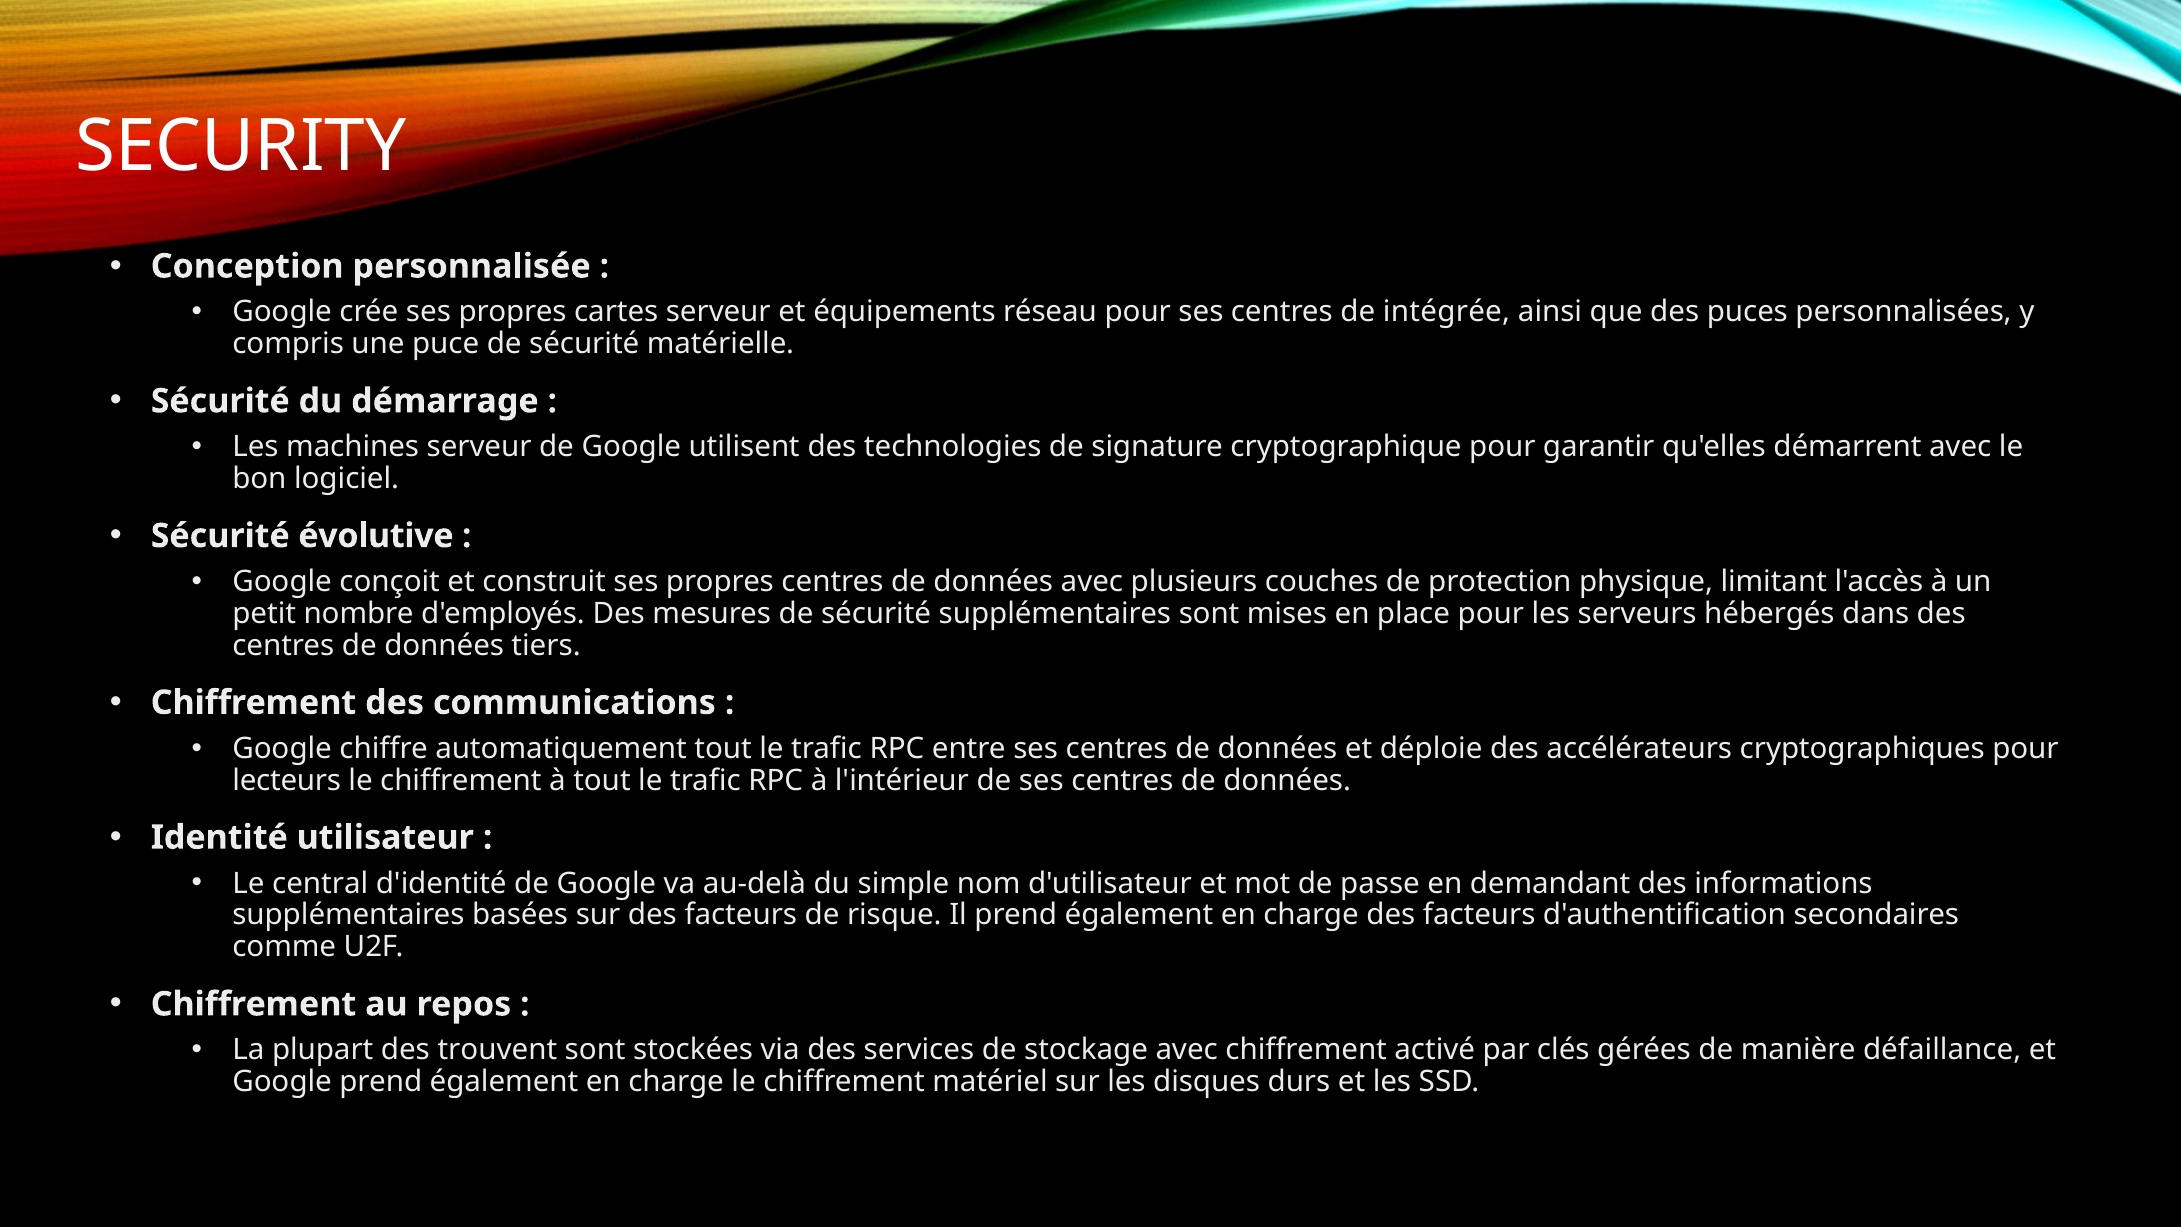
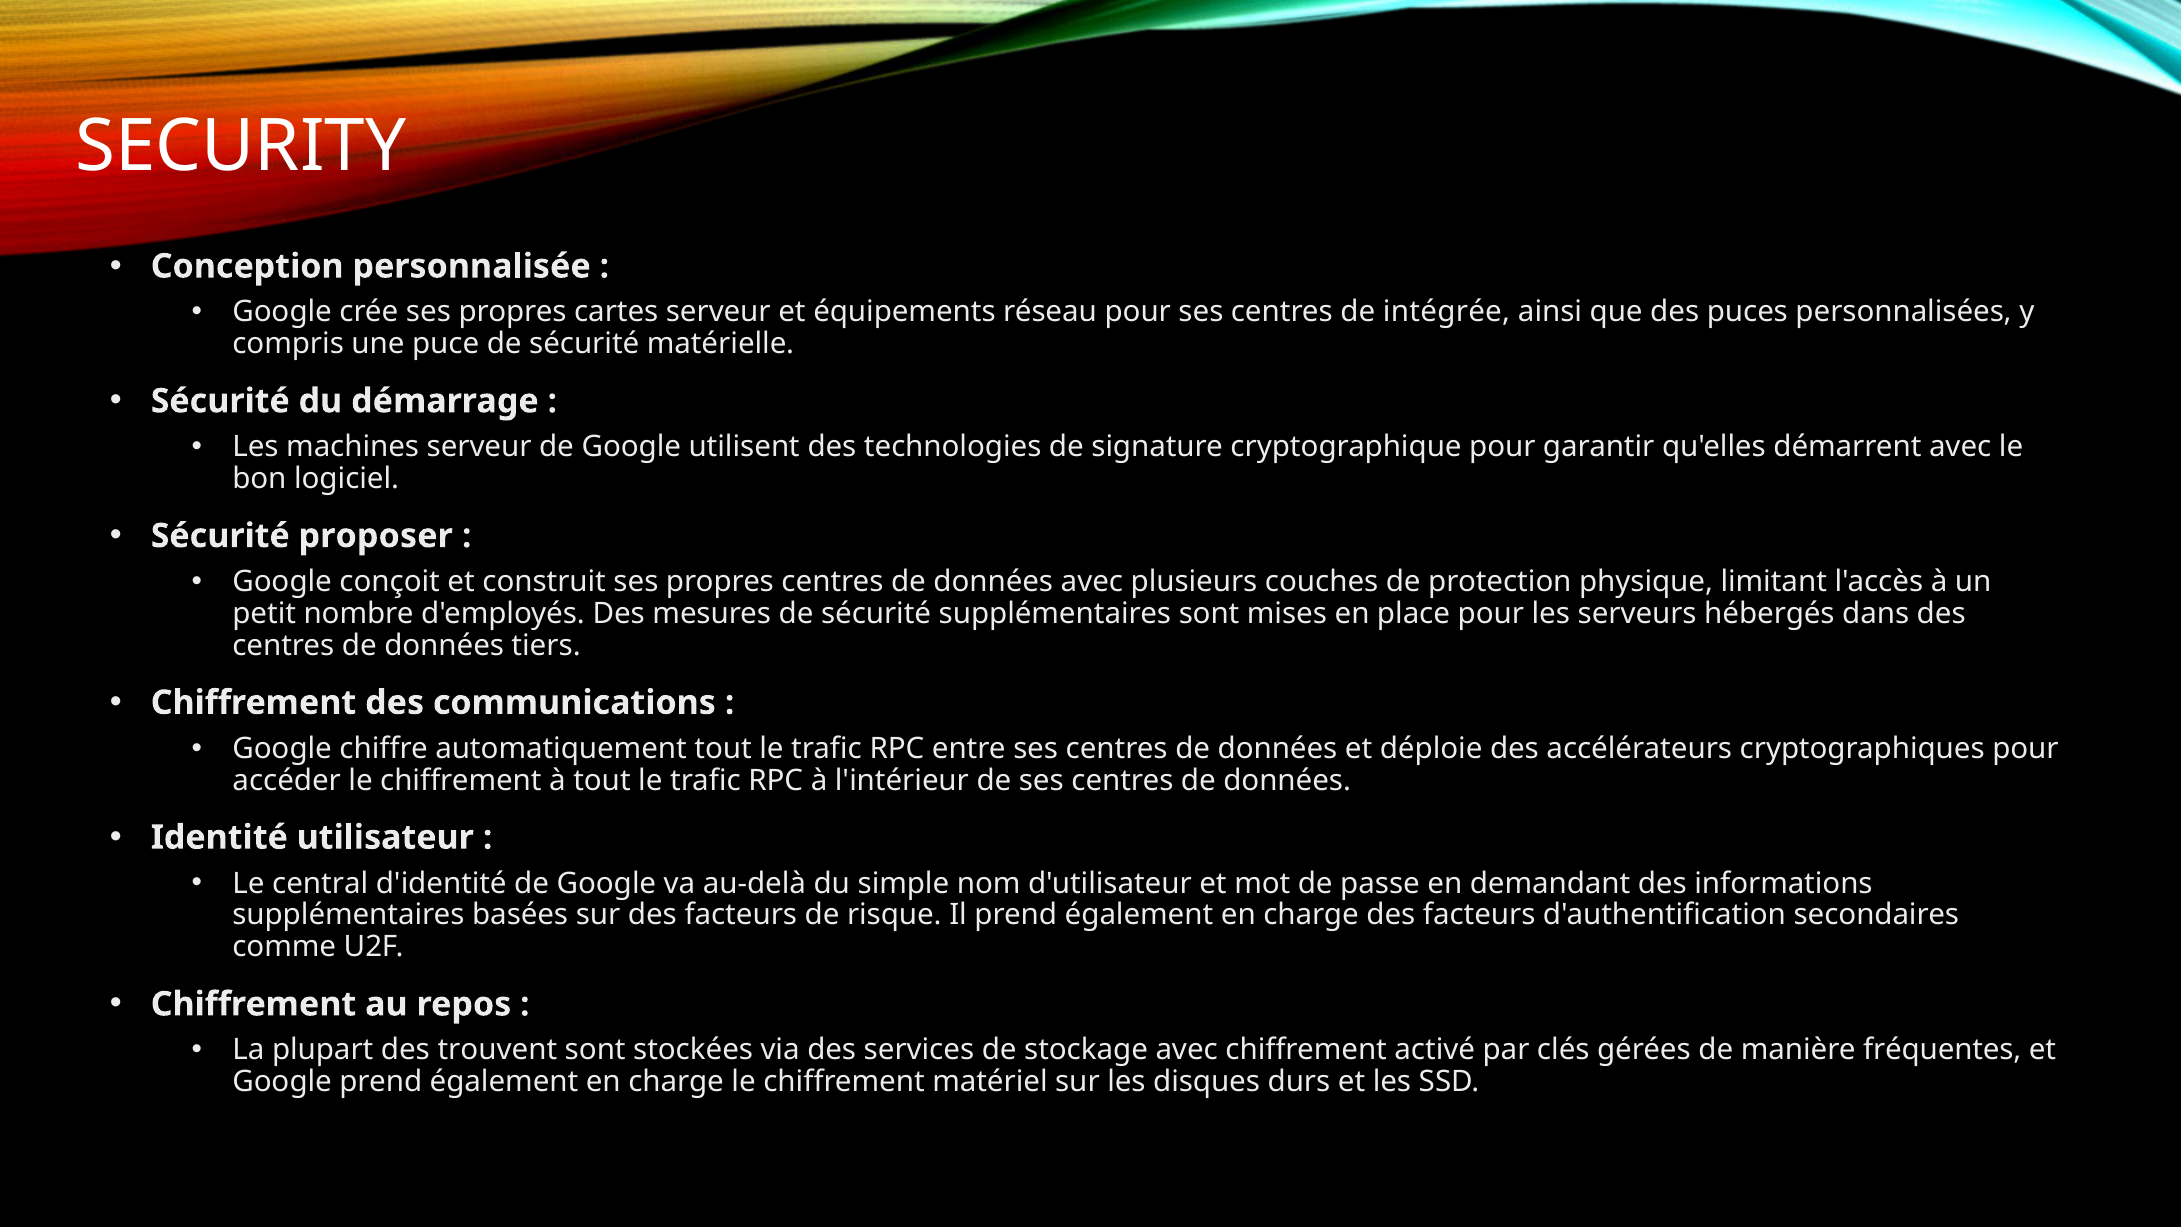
évolutive: évolutive -> proposer (376, 536)
lecteurs: lecteurs -> accéder (287, 780)
défaillance: défaillance -> fréquentes (1942, 1050)
